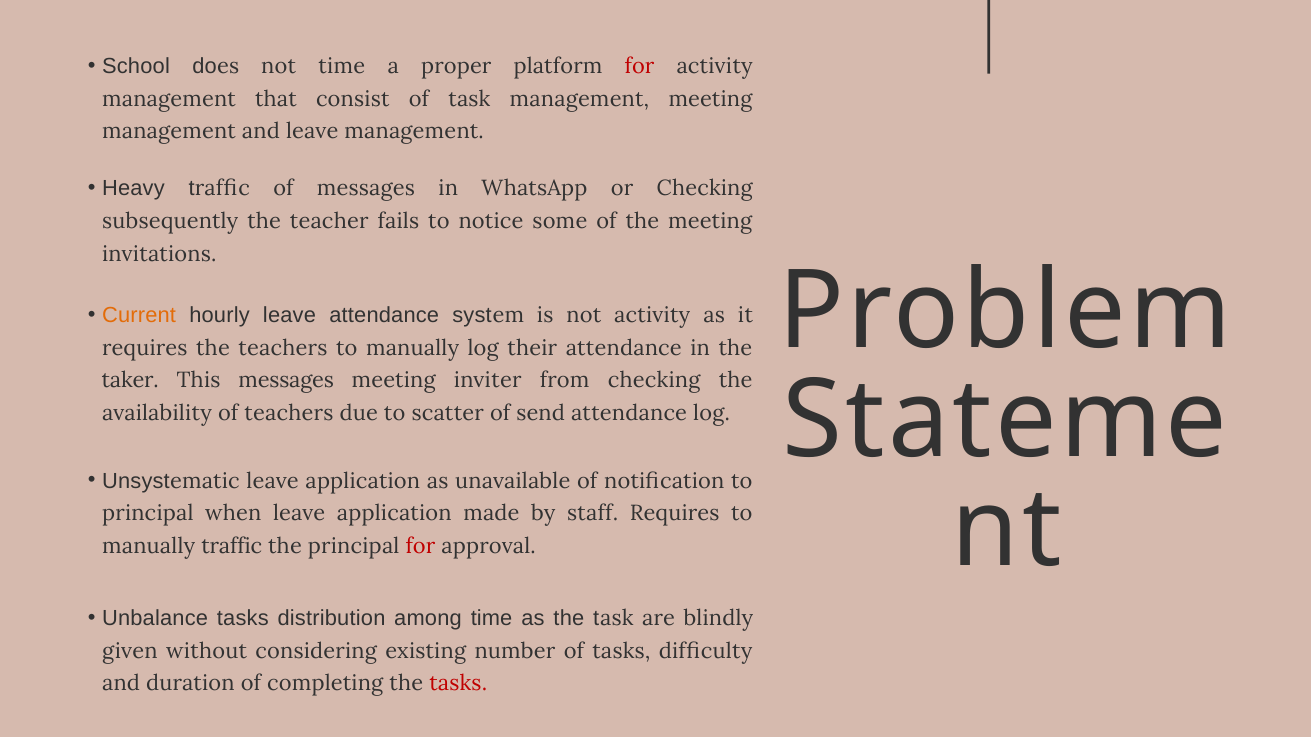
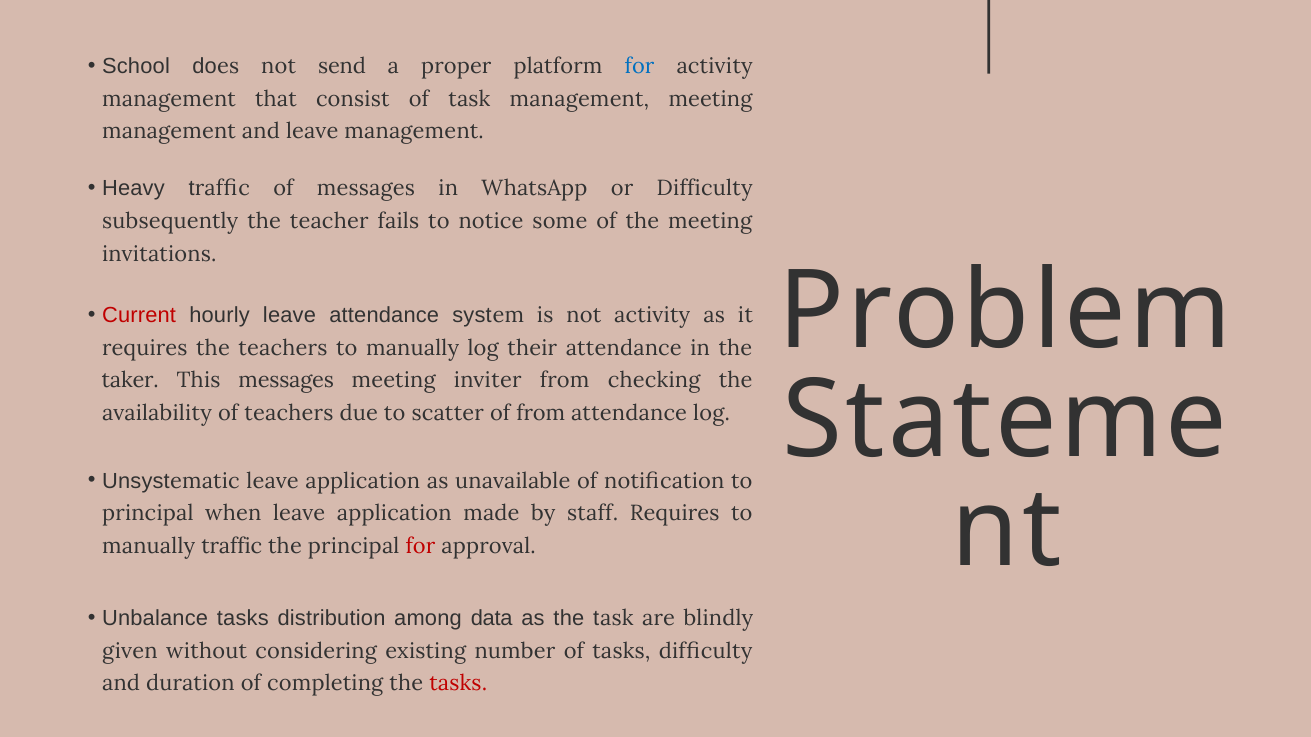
not time: time -> send (342, 66)
for colour: red -> blue (639, 66)
or Checking: Checking -> Difficulty (705, 189)
Current colour: orange -> red (139, 315)
of send: send -> from (541, 414)
among time: time -> data (492, 619)
